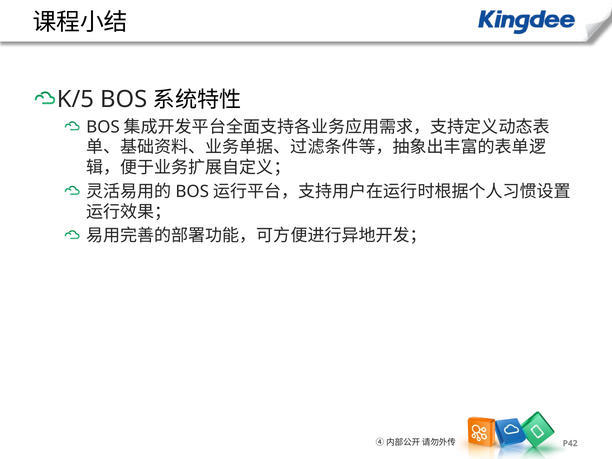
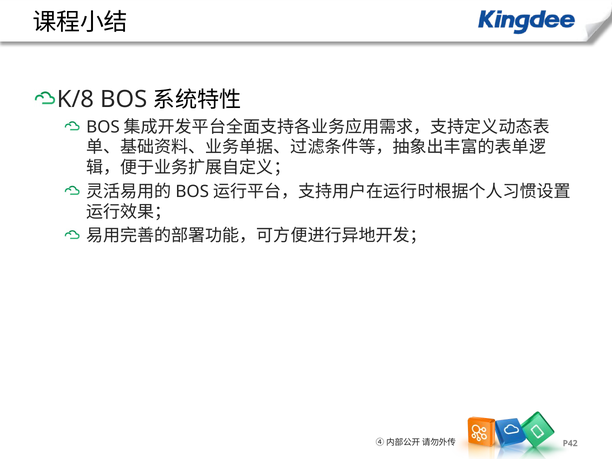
K/5: K/5 -> K/8 (75, 99)
